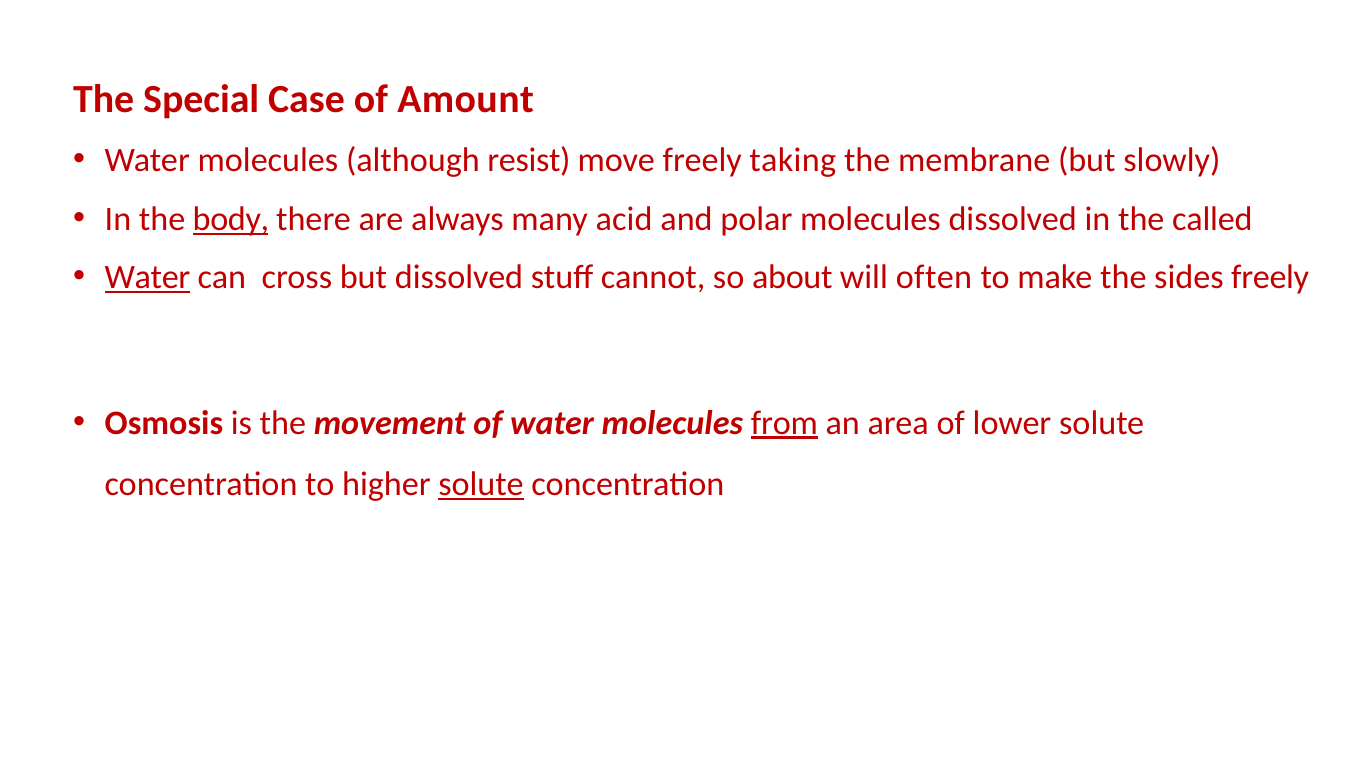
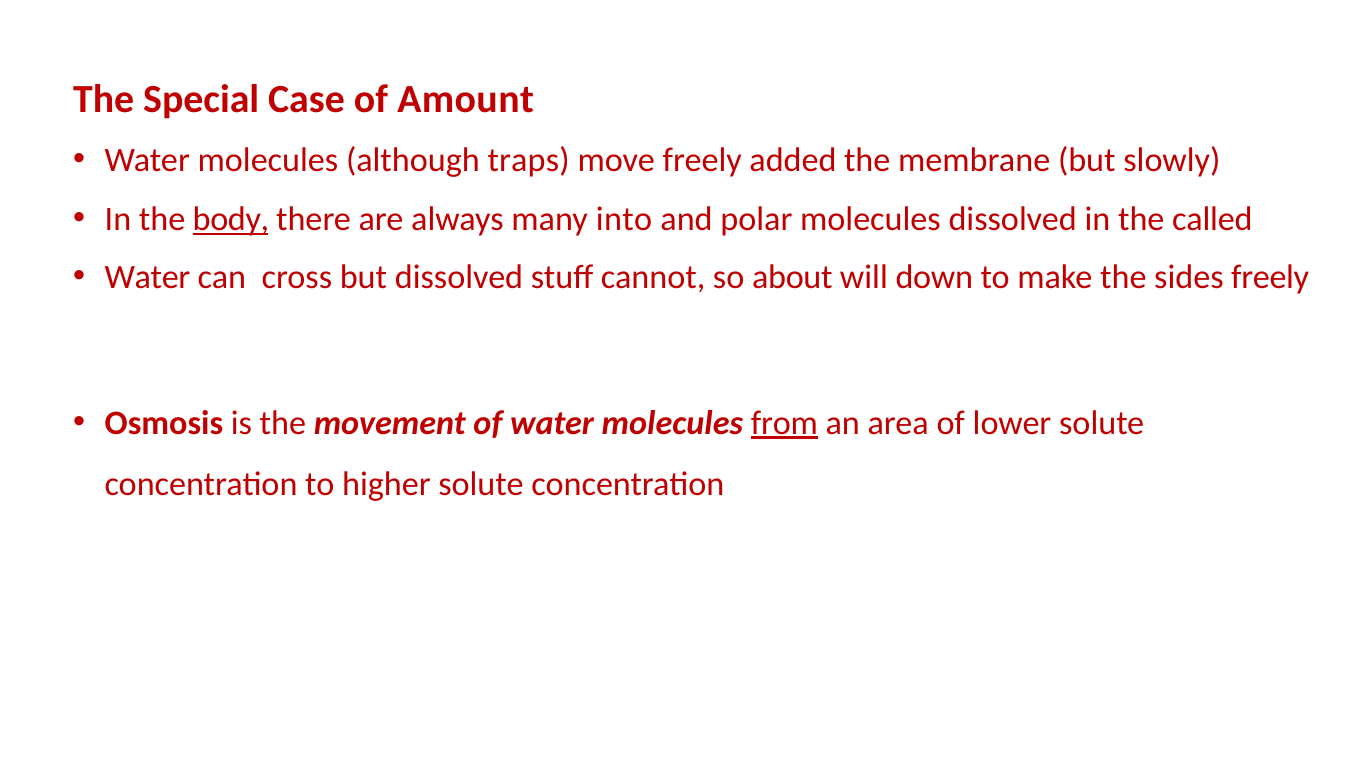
resist: resist -> traps (529, 161)
taking: taking -> added (793, 161)
acid: acid -> into (624, 219)
Water underline: present -> none (147, 277)
often: often -> down (934, 277)
solute underline: present -> none (481, 484)
